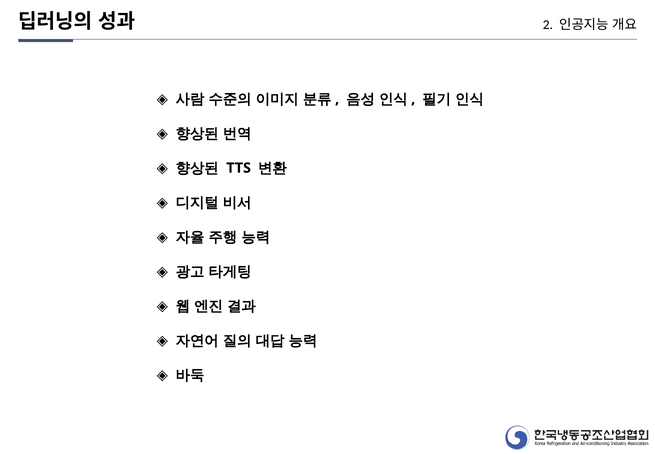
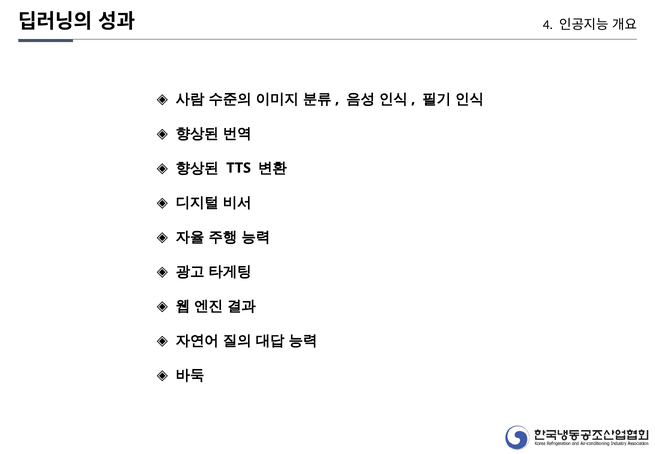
2: 2 -> 4 (548, 25)
